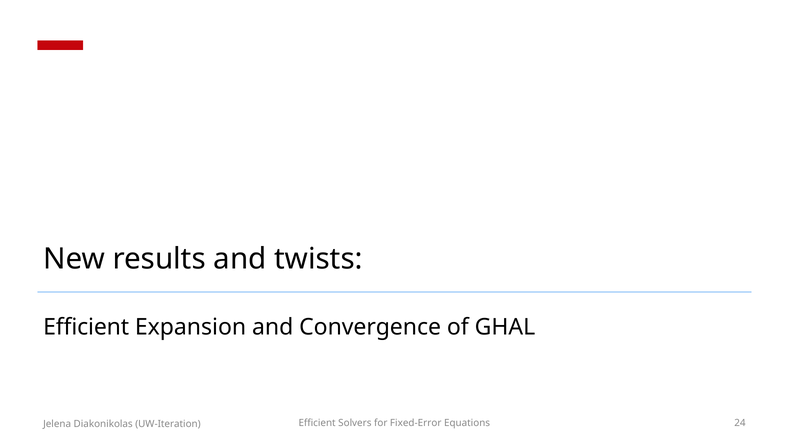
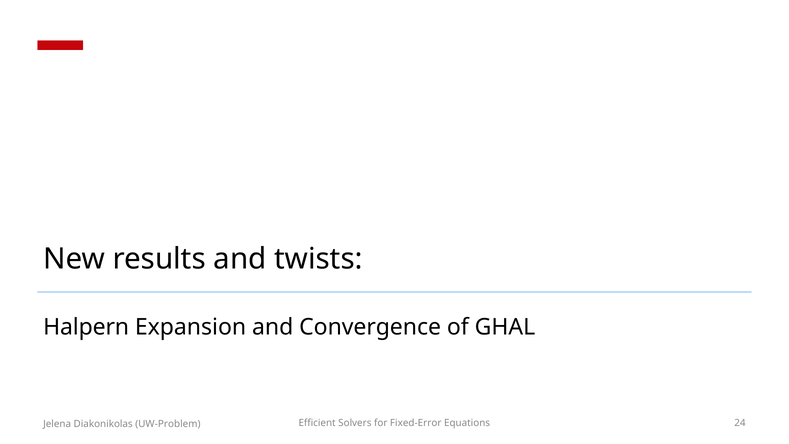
Efficient: Efficient -> Halpern (86, 327)
UW-Iteration: UW-Iteration -> UW-Problem (168, 424)
